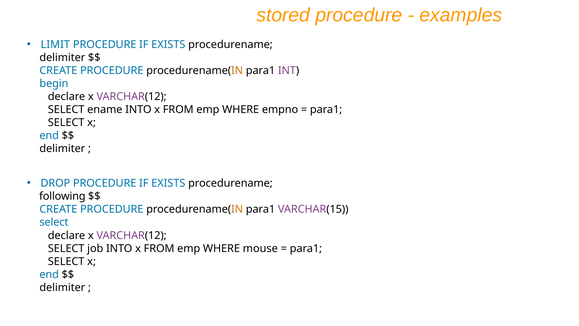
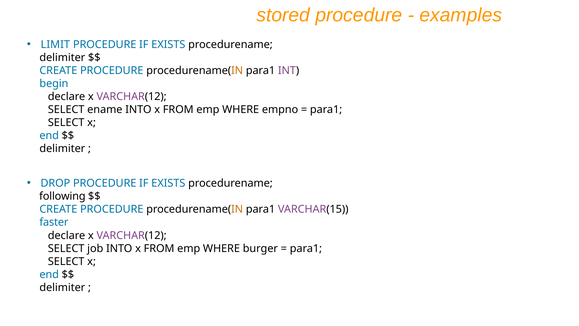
select: select -> faster (54, 222)
mouse: mouse -> burger (260, 248)
